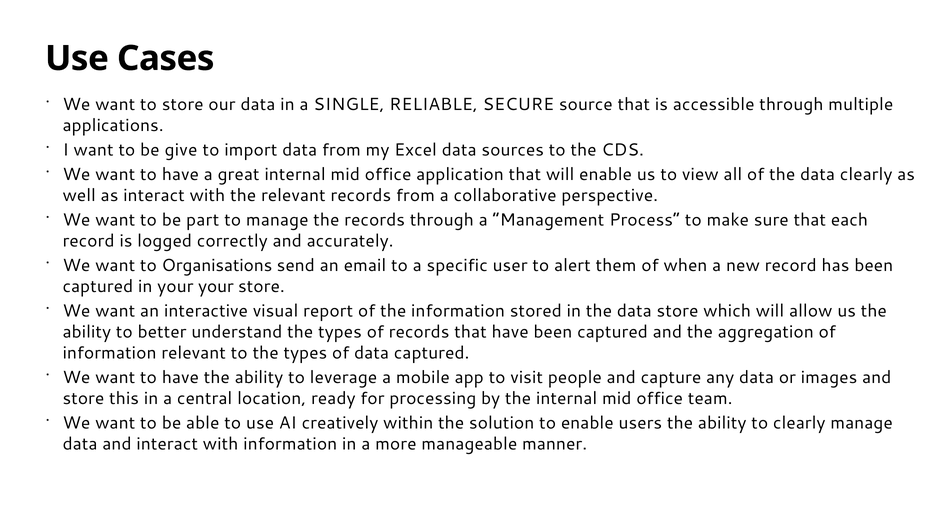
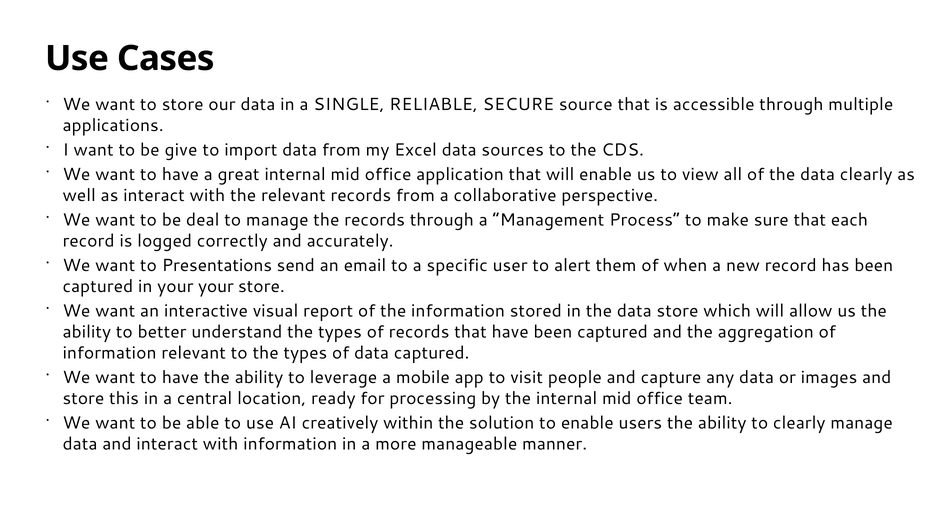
part: part -> deal (203, 220)
Organisations: Organisations -> Presentations (217, 265)
